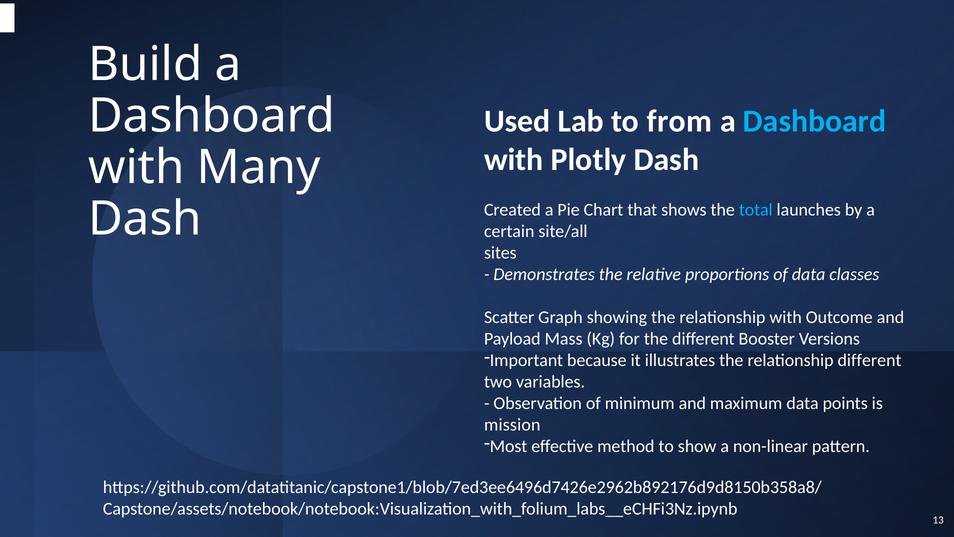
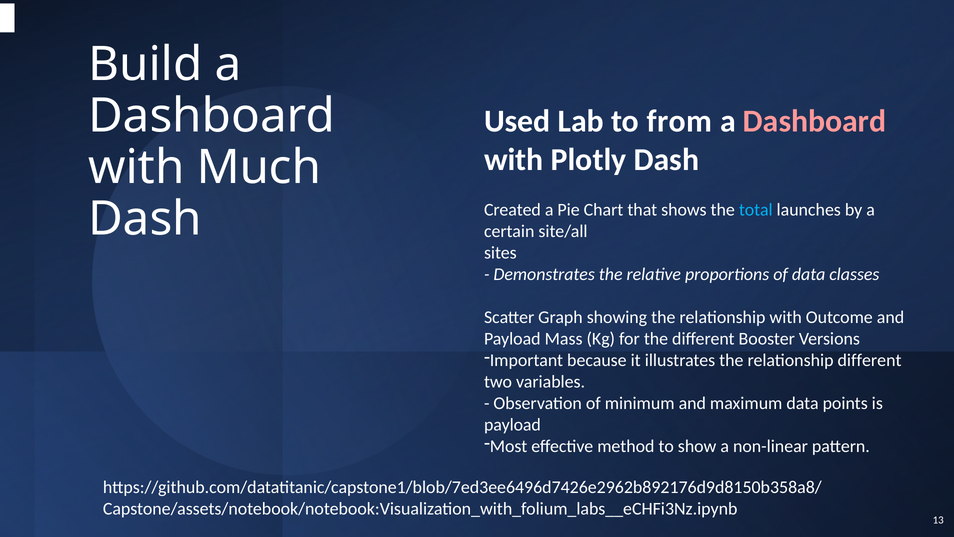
Dashboard colour: light blue -> pink (815, 121)
Many: Many -> Much (259, 168)
mission: mission -> payload (512, 424)
